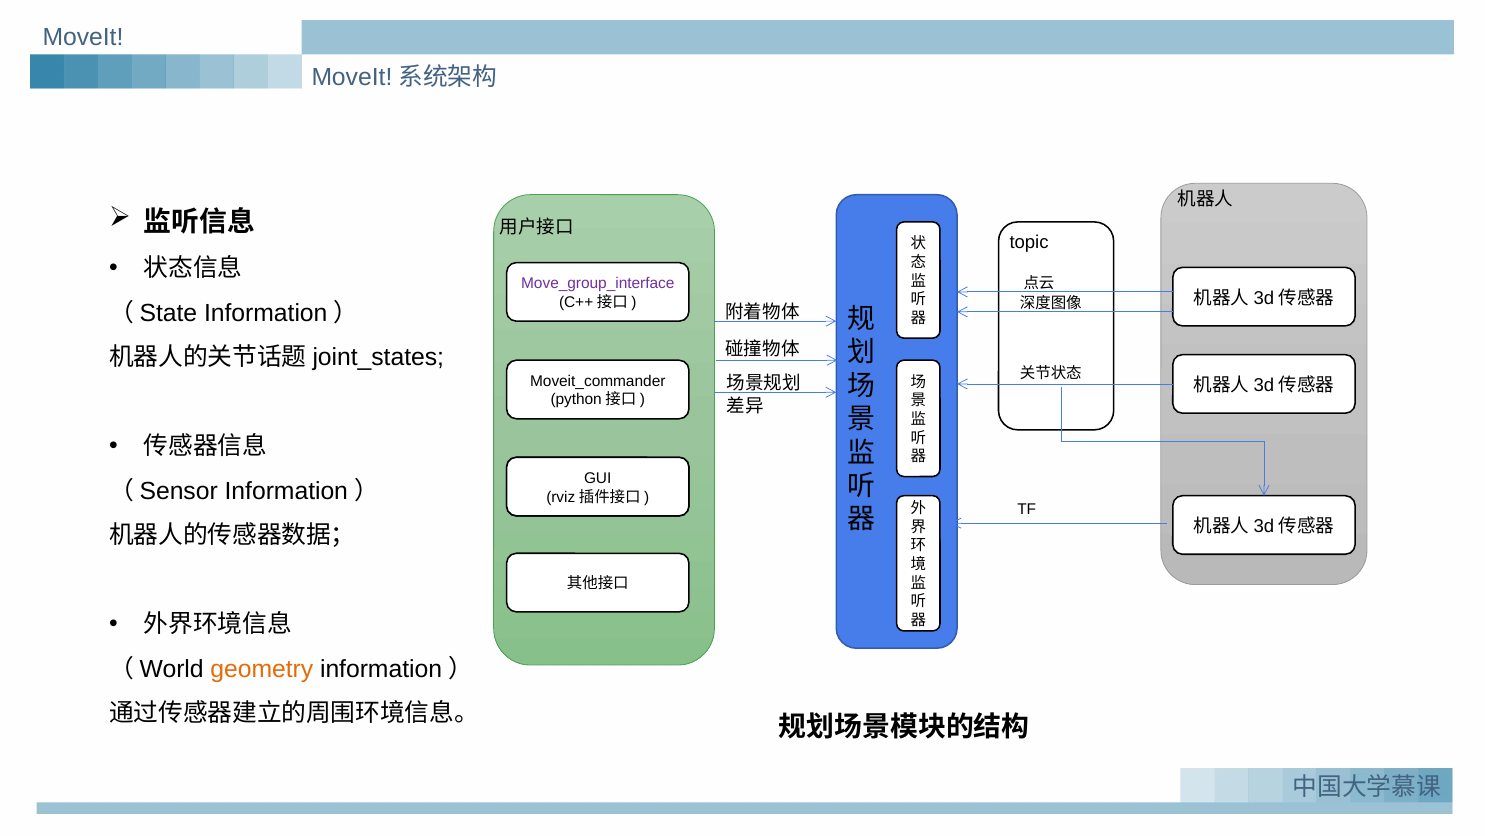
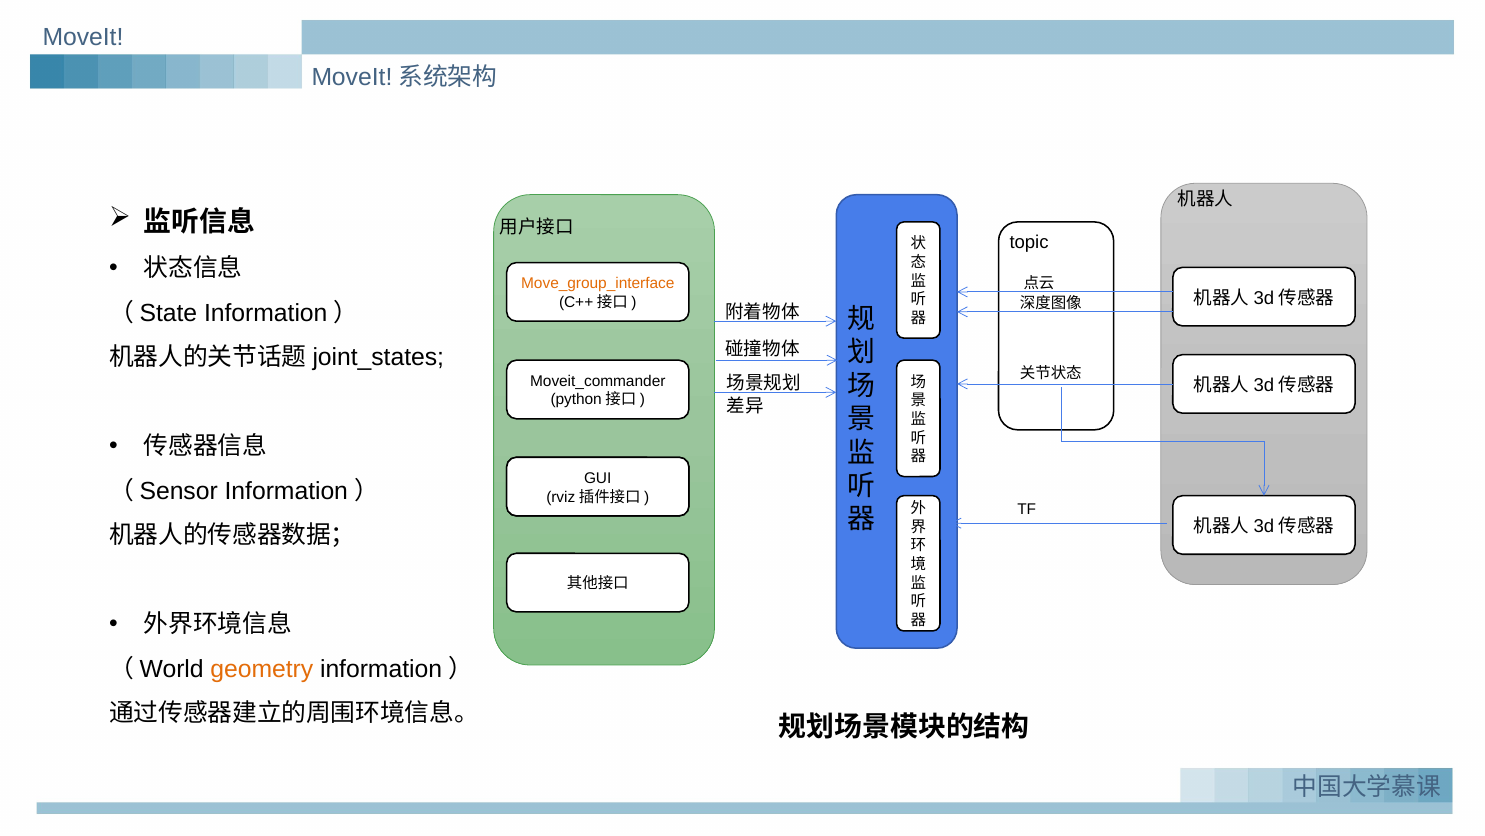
Move_group_interface colour: purple -> orange (598, 283)
